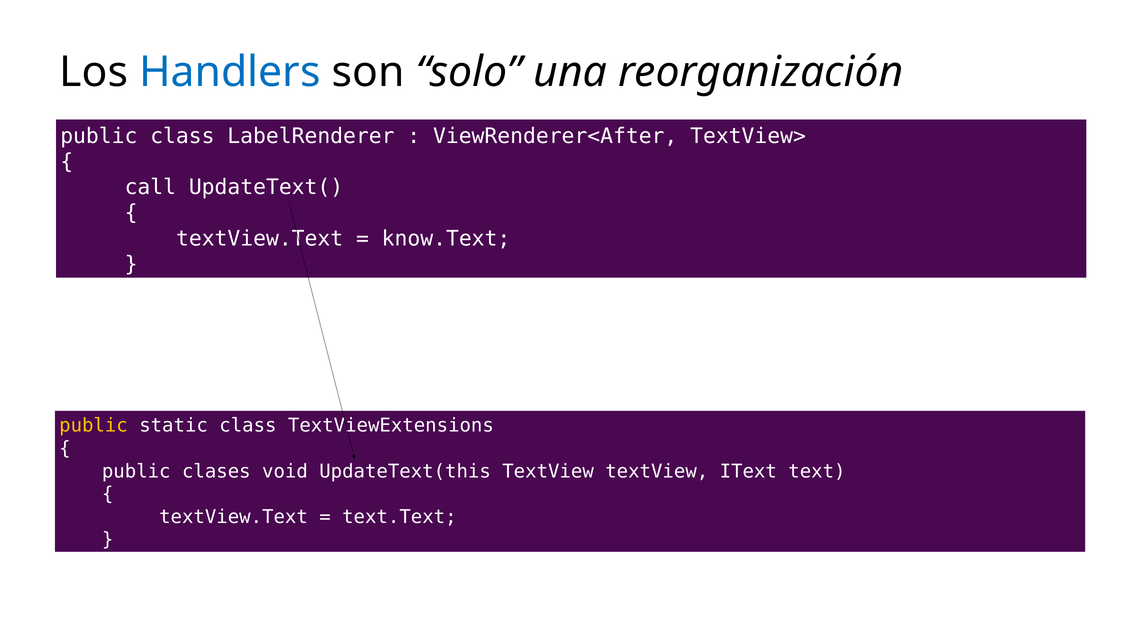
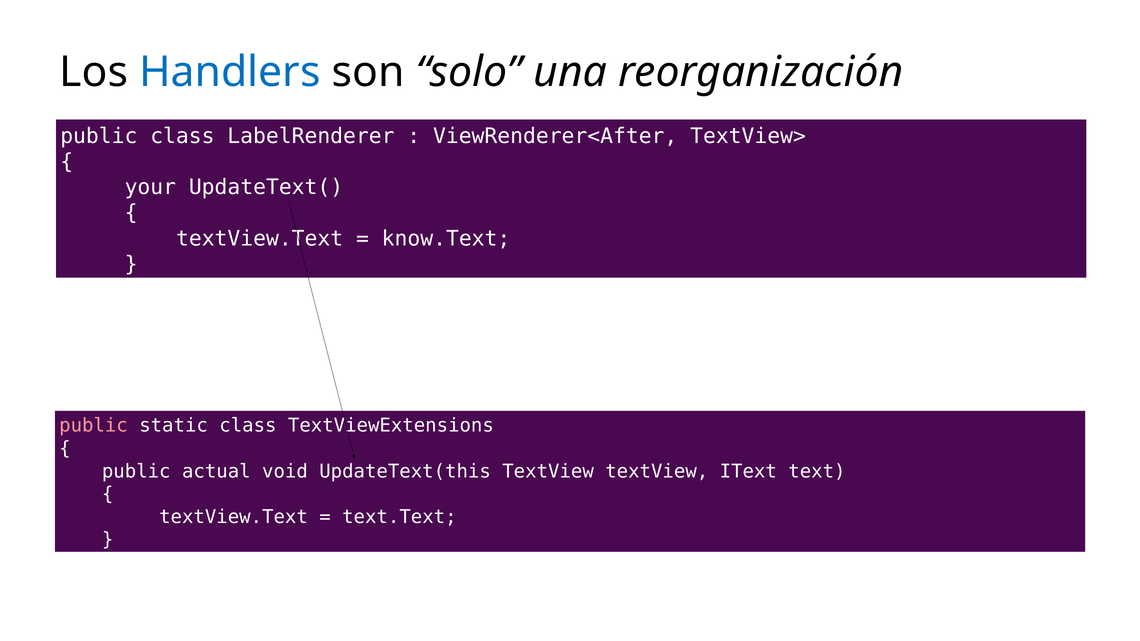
call: call -> your (150, 187)
public colour: yellow -> pink (94, 426)
clases: clases -> actual (216, 471)
